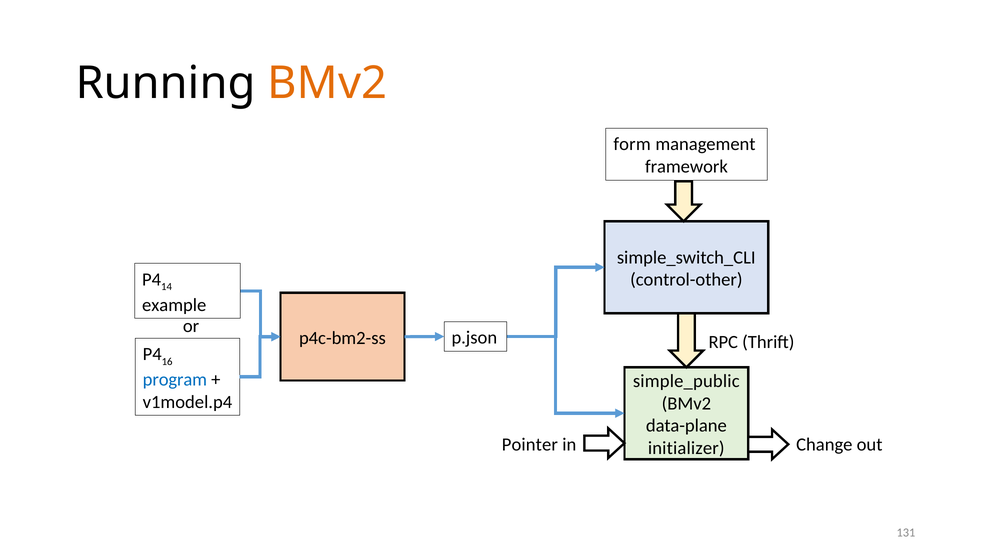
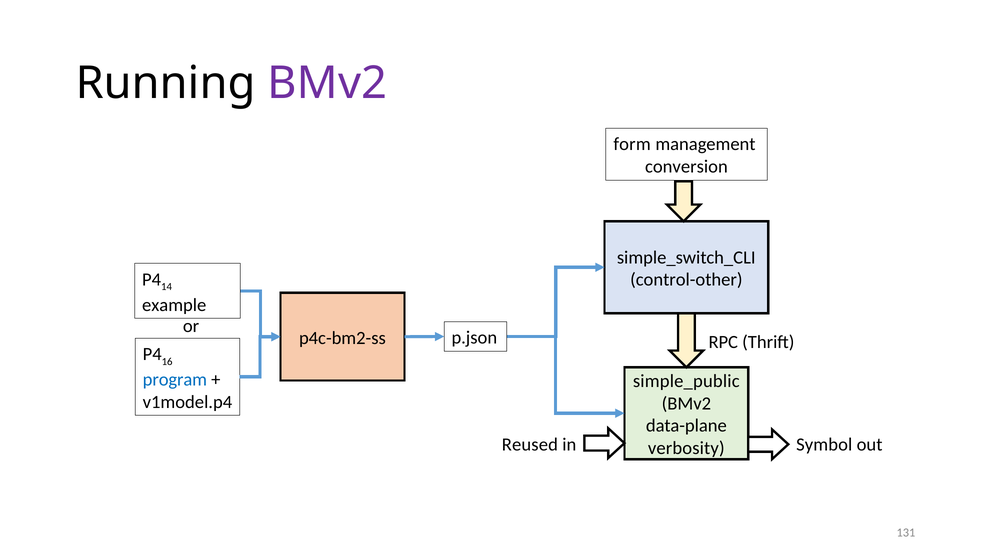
BMv2 colour: orange -> purple (327, 83)
framework: framework -> conversion (686, 166)
Pointer: Pointer -> Reused (530, 444)
Change: Change -> Symbol (824, 444)
initializer: initializer -> verbosity (686, 448)
